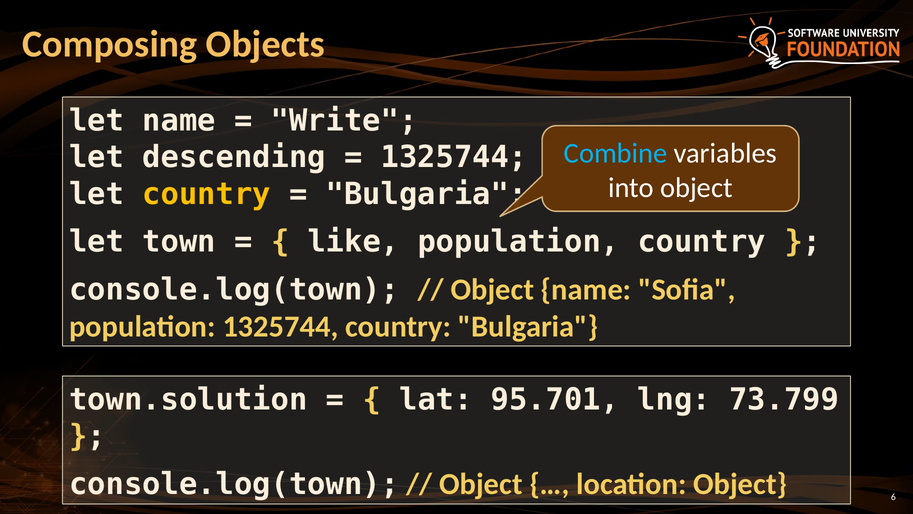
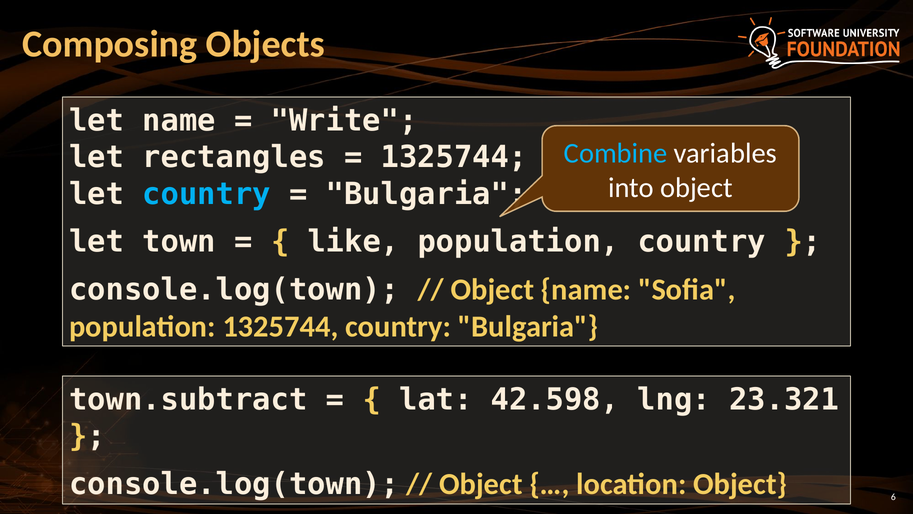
descending: descending -> rectangles (234, 157)
country colour: yellow -> light blue (207, 194)
town.solution: town.solution -> town.subtract (188, 400)
95.701: 95.701 -> 42.598 (555, 400)
73.799: 73.799 -> 23.321 (784, 400)
